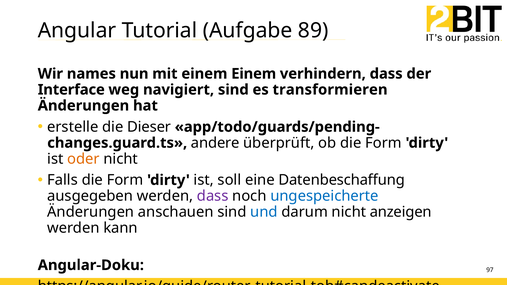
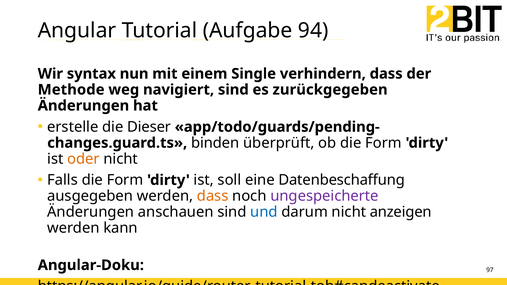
89: 89 -> 94 (313, 31)
names: names -> syntax (91, 74)
einem Einem: Einem -> Single (254, 74)
Interface: Interface -> Methode (71, 90)
transformieren: transformieren -> zurückgegeben (330, 90)
andere: andere -> binden (215, 143)
dass colour: purple -> orange (213, 196)
ungespeicherte colour: blue -> purple (325, 196)
